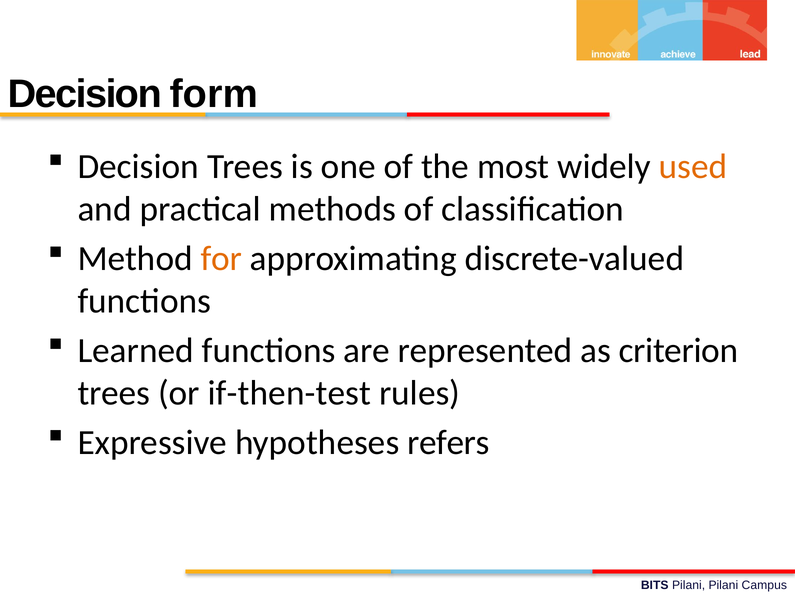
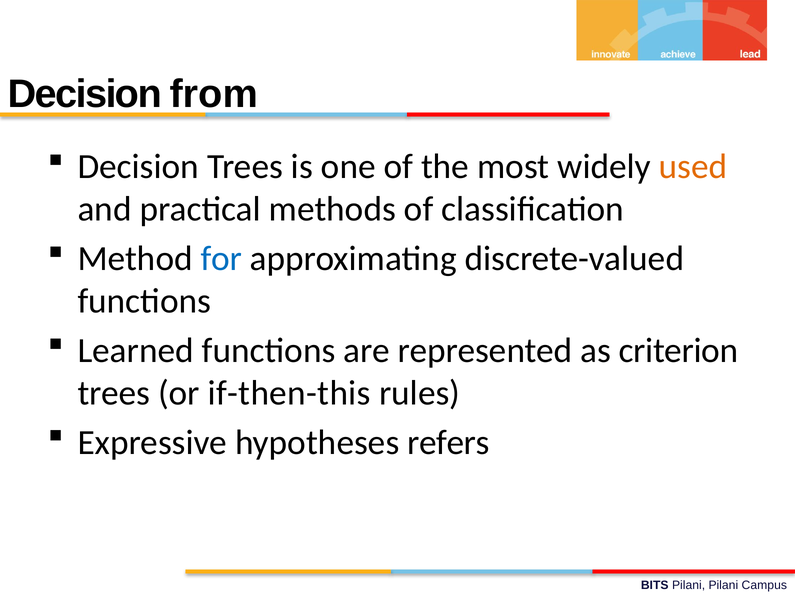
form: form -> from (214, 94)
for colour: orange -> blue (221, 259)
if-then-test: if-then-test -> if-then-this (289, 393)
